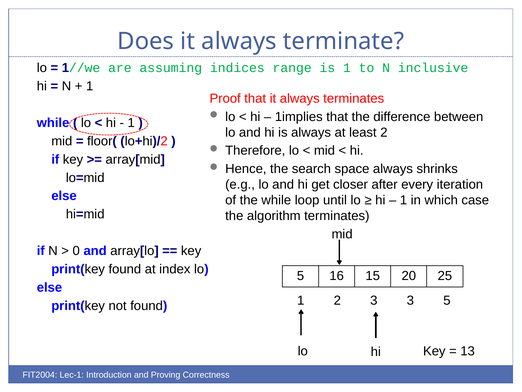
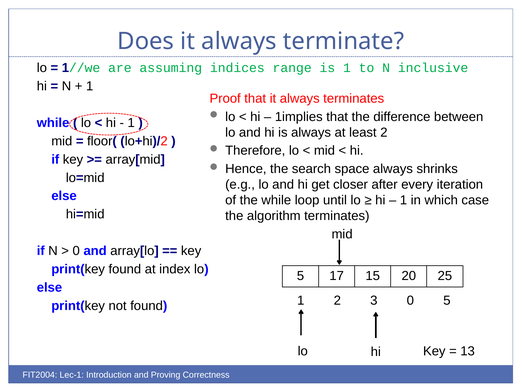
16: 16 -> 17 (337, 275)
3 3: 3 -> 0 (410, 300)
